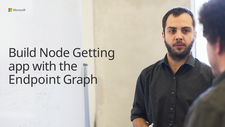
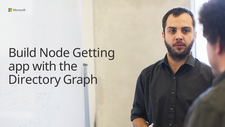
Endpoint: Endpoint -> Directory (35, 80)
